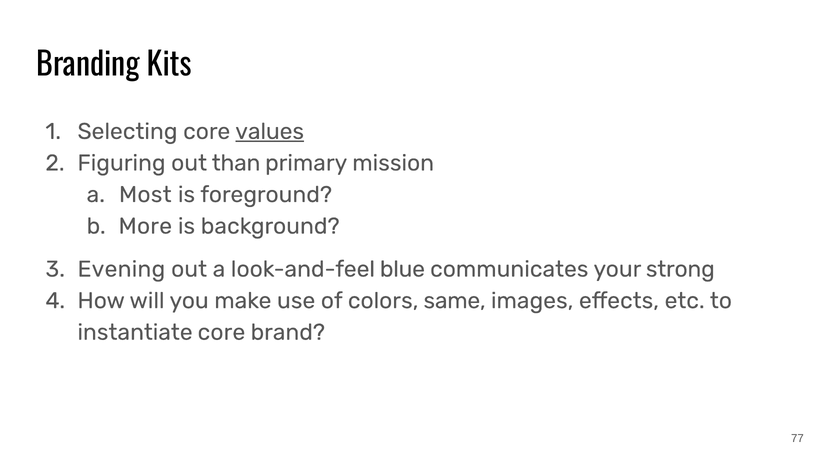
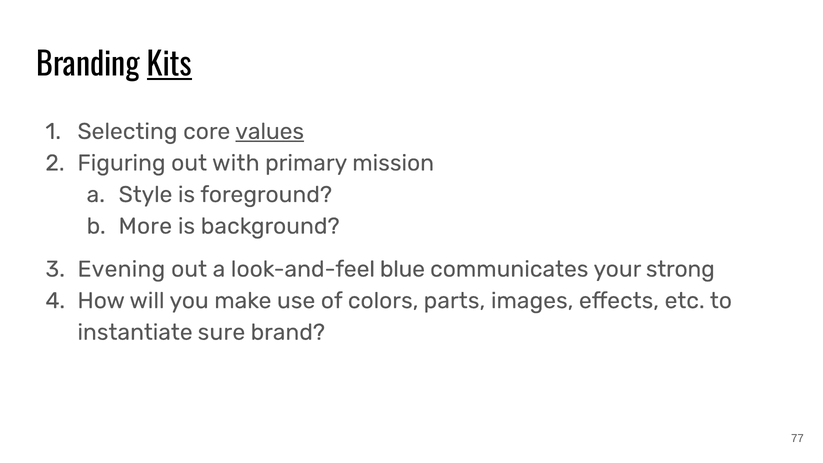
Kits underline: none -> present (169, 65)
than: than -> with (236, 163)
Most: Most -> Style (145, 195)
same: same -> parts (454, 301)
instantiate core: core -> sure (221, 332)
